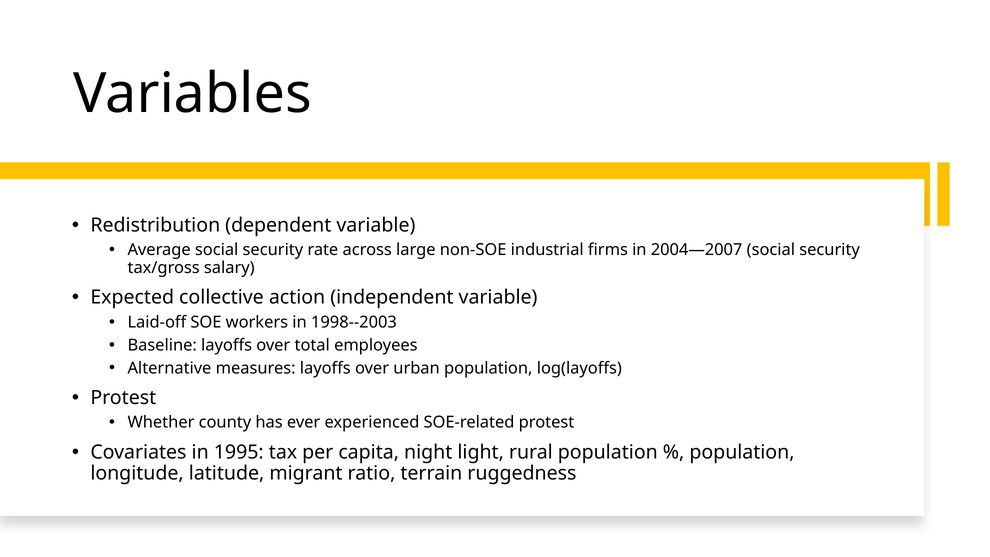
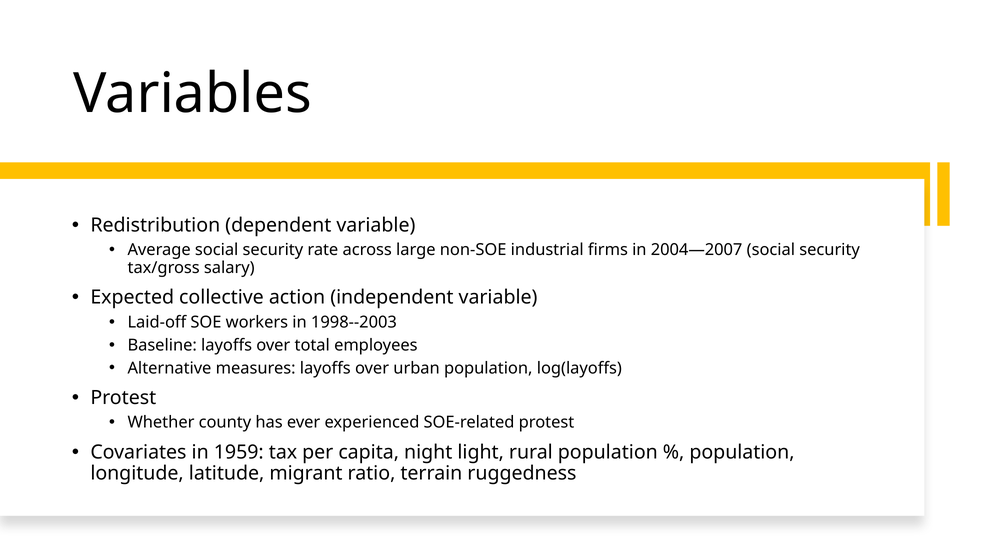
1995: 1995 -> 1959 (239, 452)
